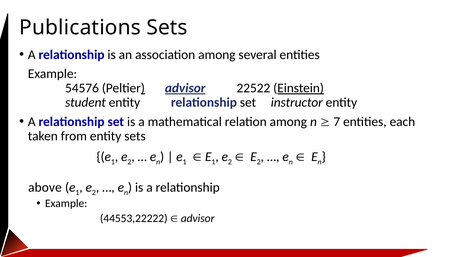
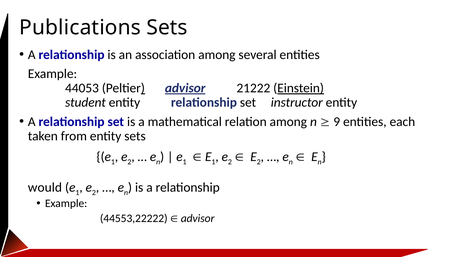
54576: 54576 -> 44053 (82, 88)
22522: 22522 -> 21222 (253, 88)
7: 7 -> 9 (337, 122)
above: above -> would (45, 187)
